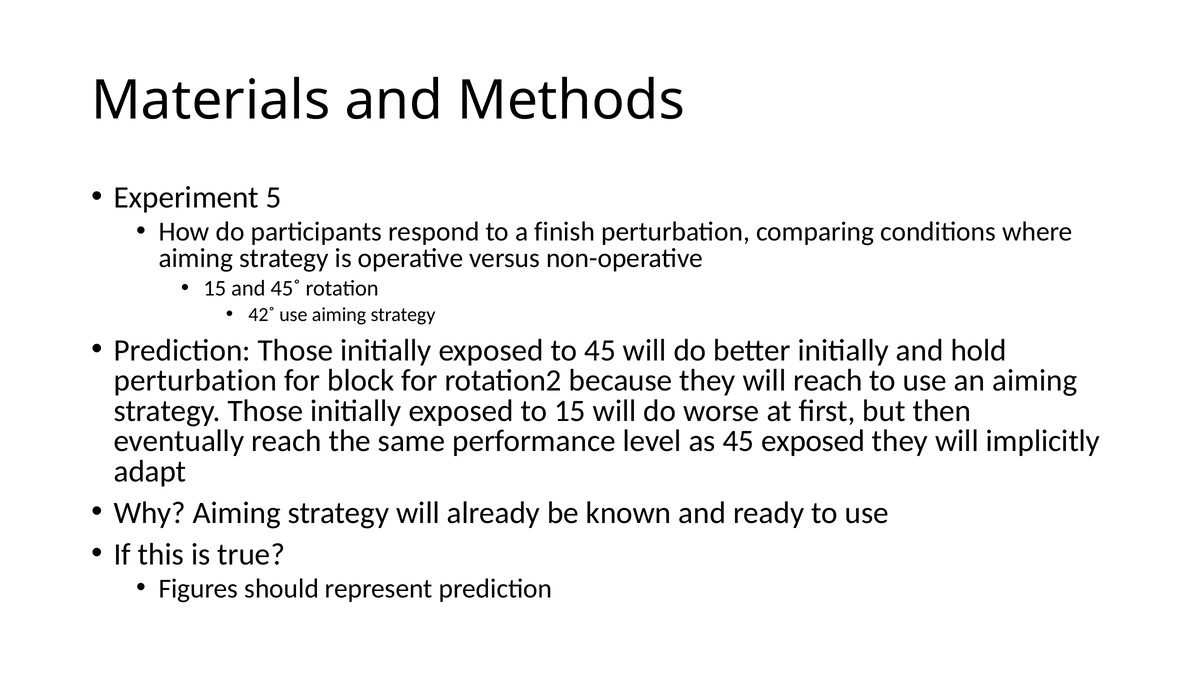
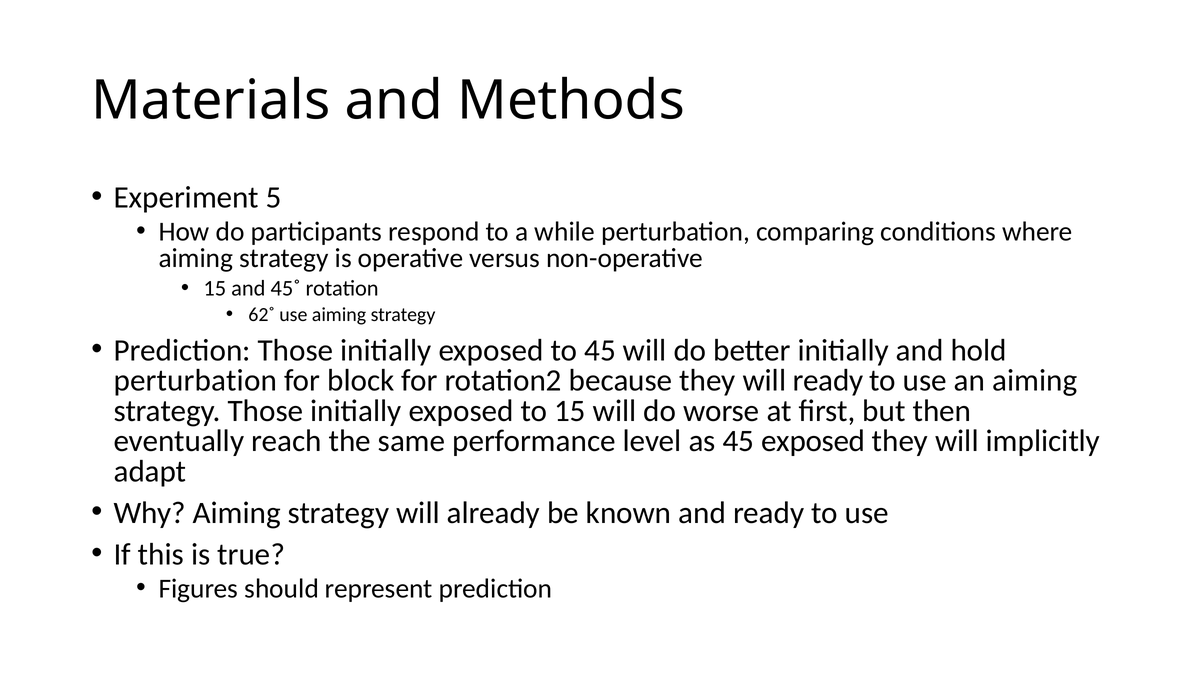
finish: finish -> while (565, 232)
42˚: 42˚ -> 62˚ (262, 315)
will reach: reach -> ready (828, 381)
